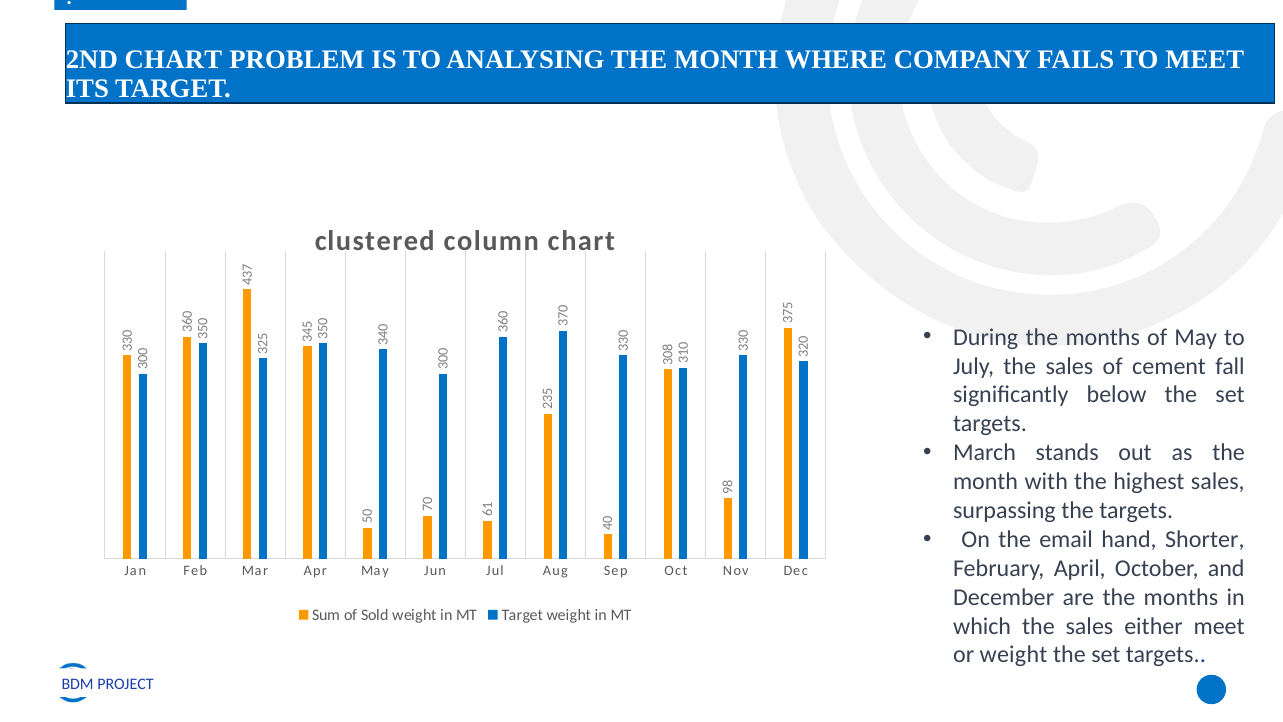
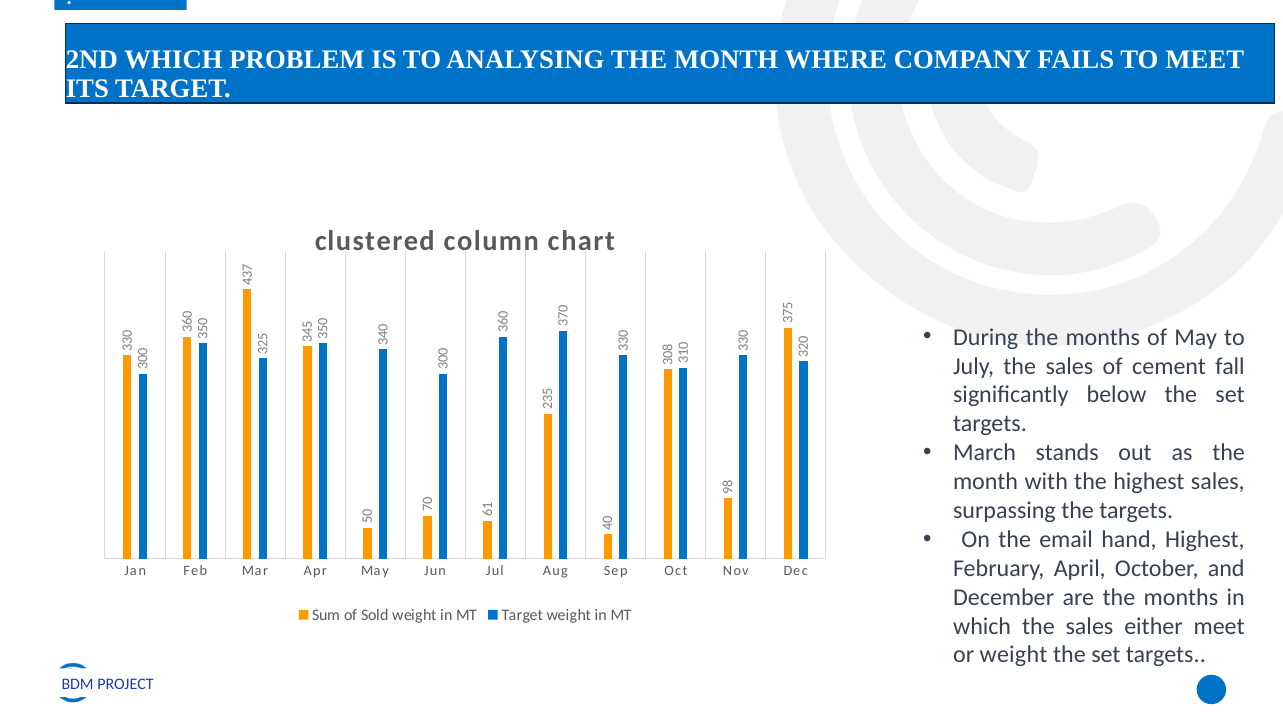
2ND CHART: CHART -> WHICH (174, 60)
hand Shorter: Shorter -> Highest (1205, 539)
